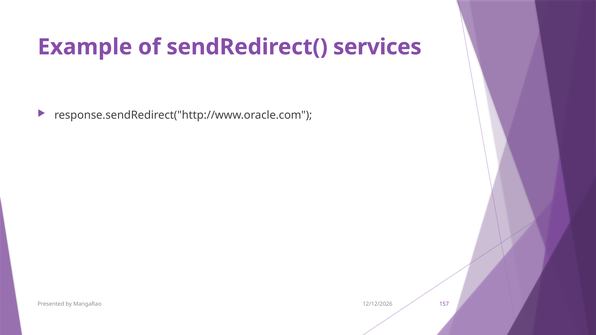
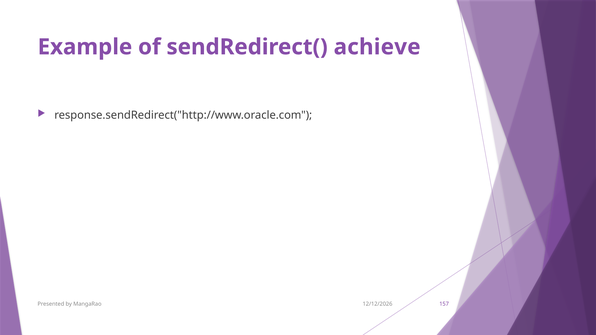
services: services -> achieve (377, 47)
